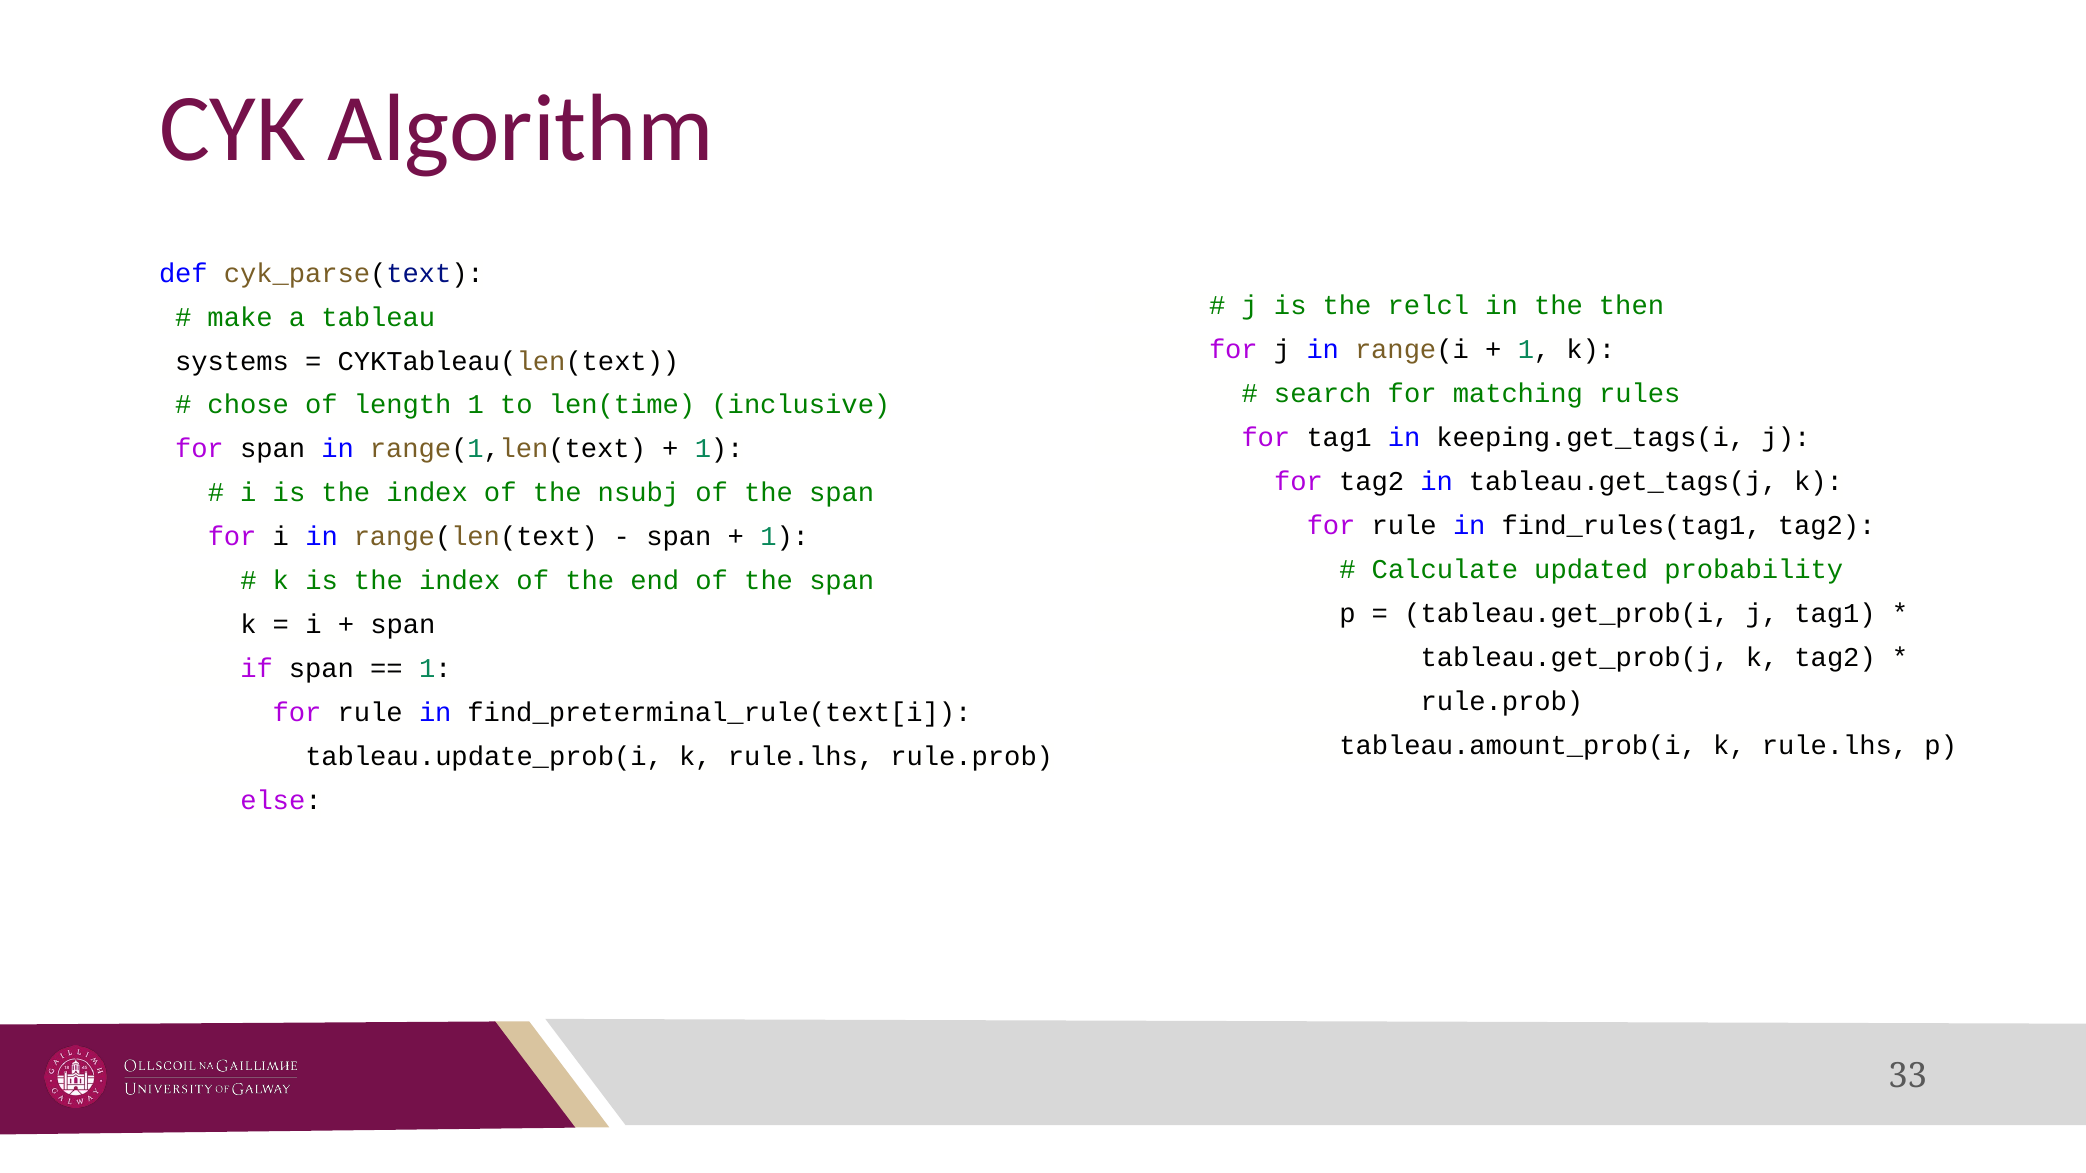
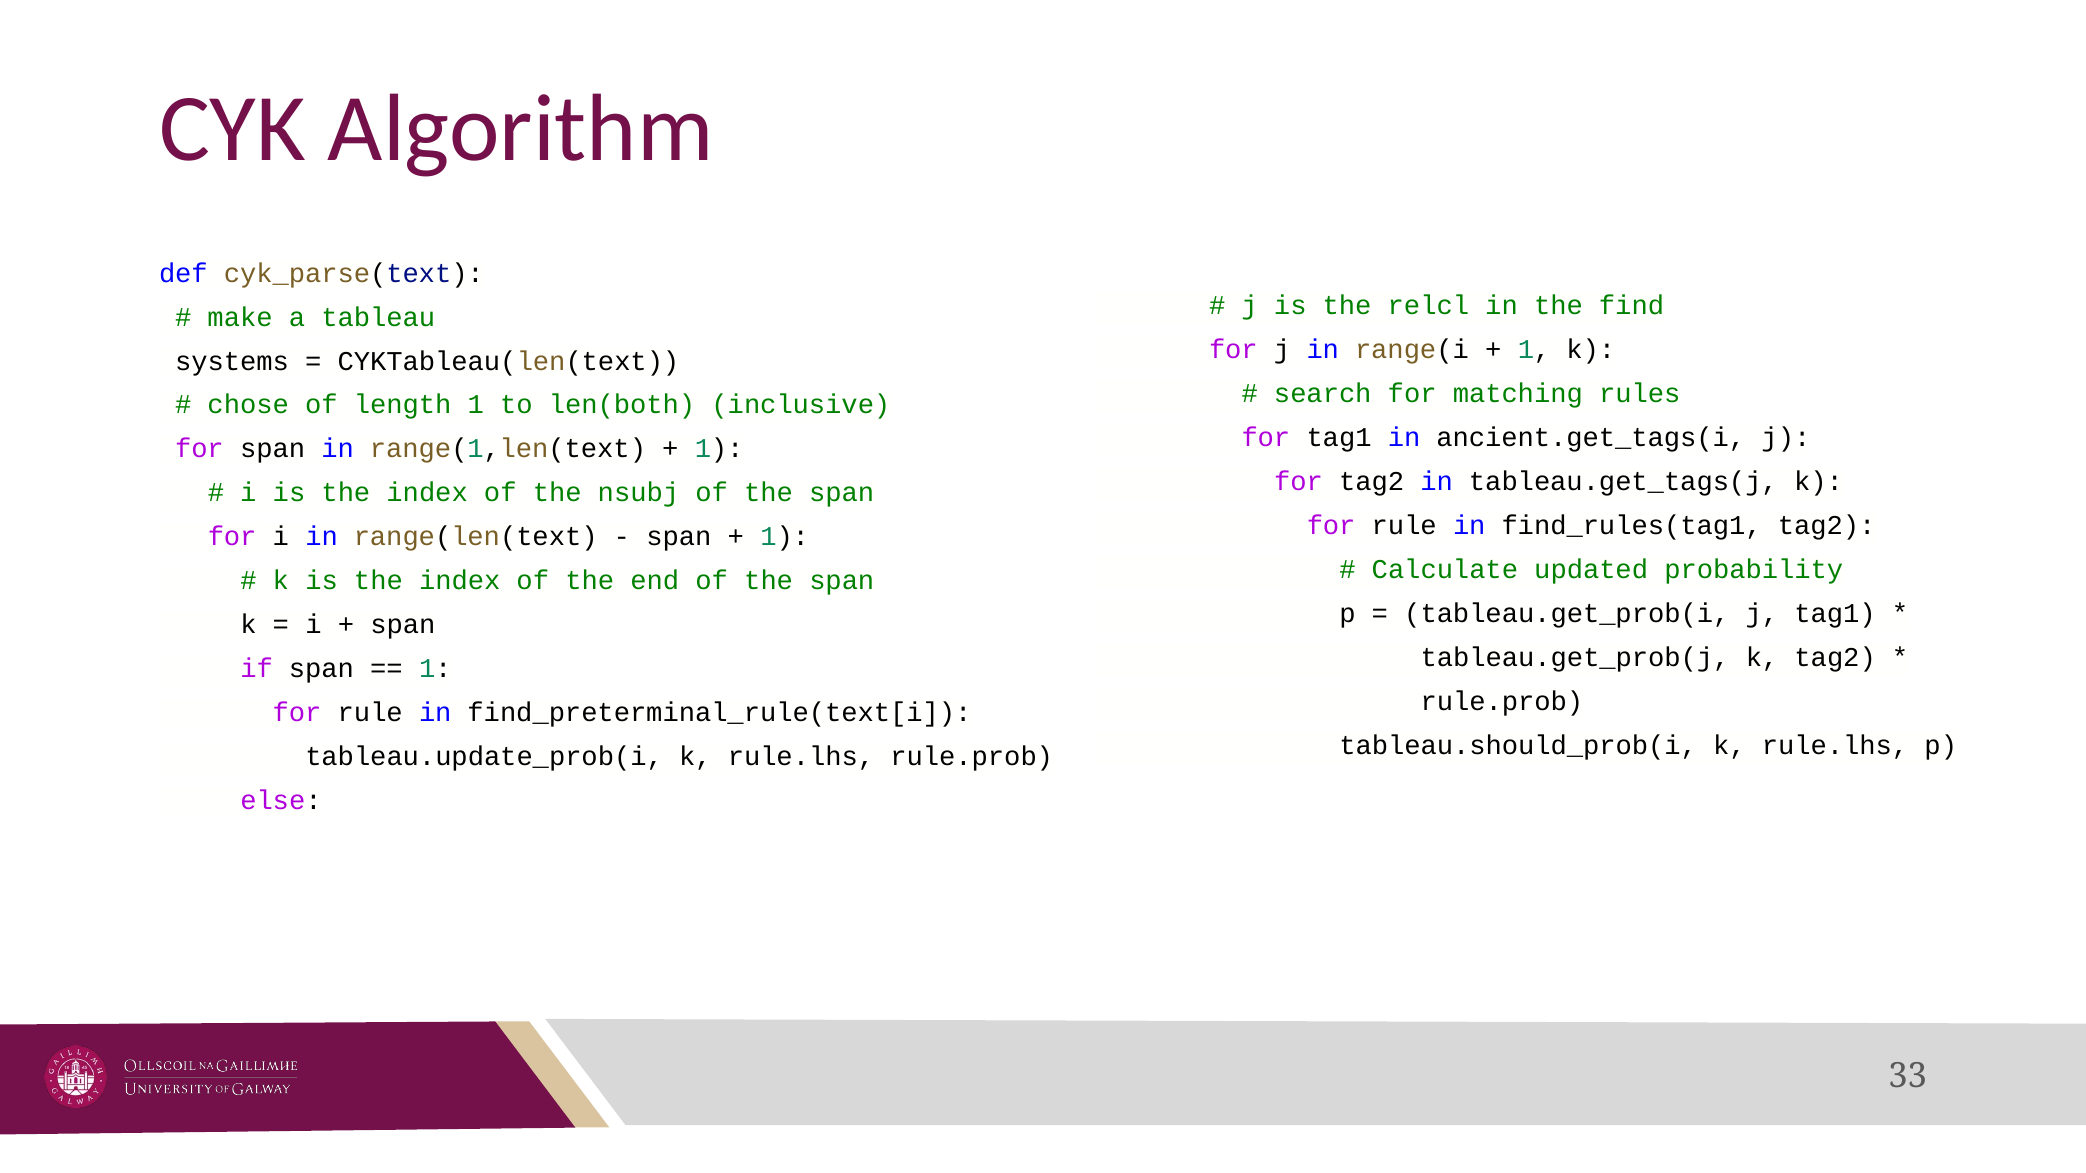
then: then -> find (1632, 306)
len(time: len(time -> len(both (622, 405)
keeping.get_tags(i: keeping.get_tags(i -> ancient.get_tags(i (1591, 438)
tableau.amount_prob(i: tableau.amount_prob(i -> tableau.should_prob(i (1518, 746)
